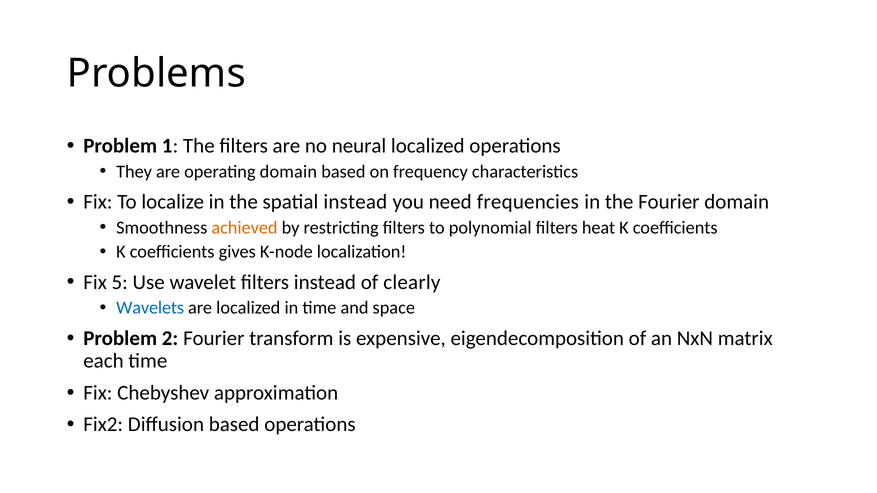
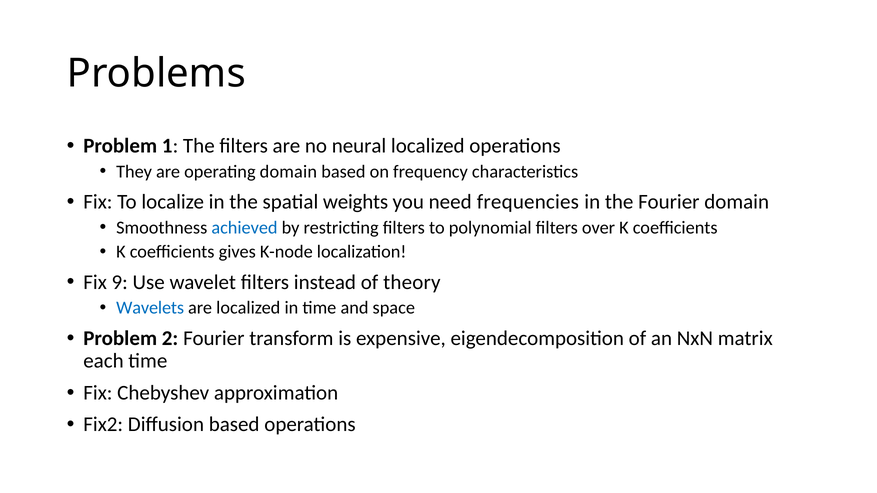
spatial instead: instead -> weights (356, 202)
achieved colour: orange -> blue (244, 228)
heat: heat -> over (599, 228)
5: 5 -> 9 (120, 282)
clearly: clearly -> theory (412, 282)
